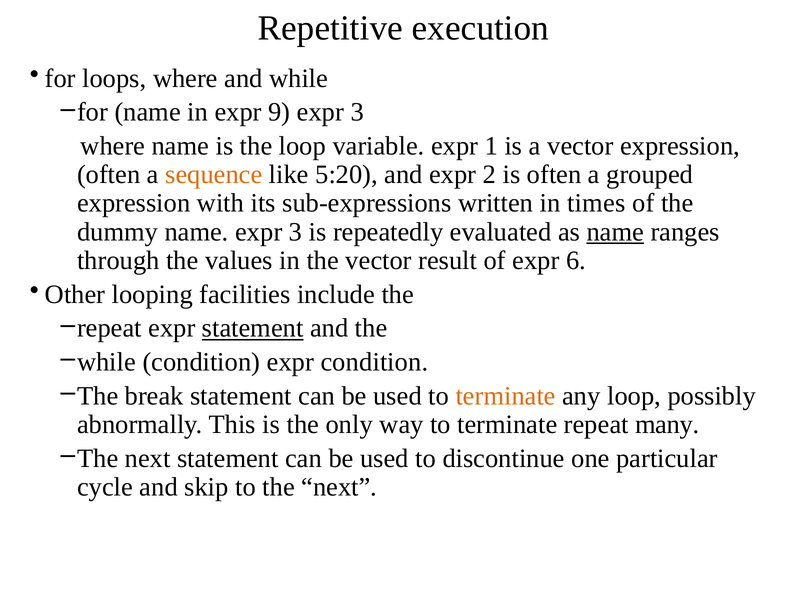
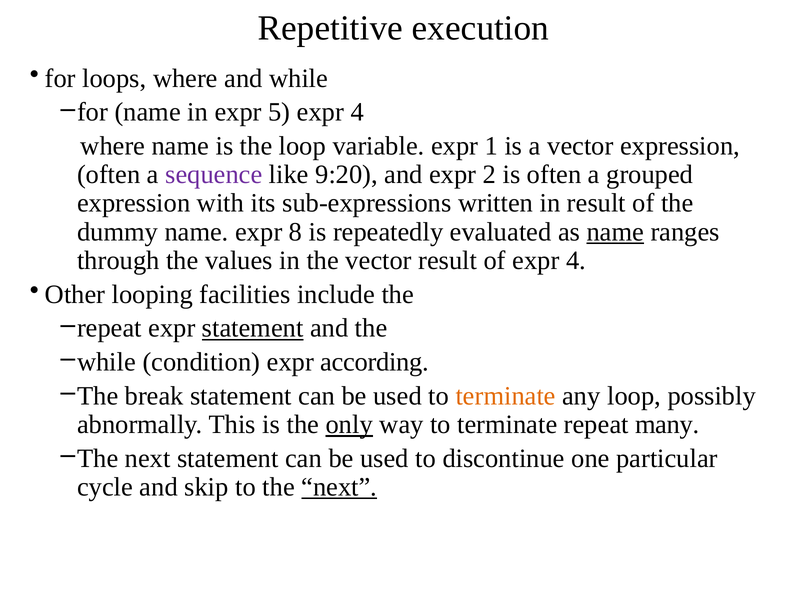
9: 9 -> 5 (279, 112)
3: 3 -> 4 (357, 112)
sequence colour: orange -> purple (214, 175)
5:20: 5:20 -> 9:20 (347, 175)
in times: times -> result (596, 203)
name expr 3: 3 -> 8 (296, 232)
of expr 6: 6 -> 4 (576, 261)
expr condition: condition -> according (375, 362)
only underline: none -> present (349, 425)
next underline: none -> present (339, 487)
